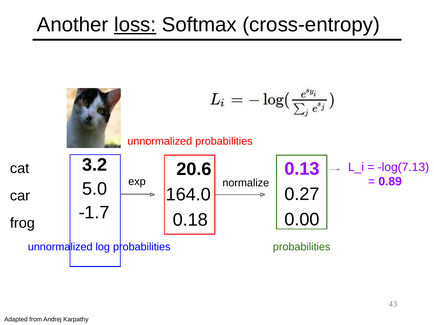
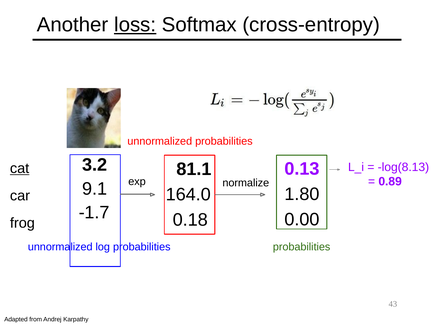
20.6: 20.6 -> 81.1 (194, 170)
log(7.13: log(7.13 -> log(8.13 (403, 167)
cat underline: none -> present (20, 169)
5.0: 5.0 -> 9.1 (95, 189)
0.27: 0.27 -> 1.80 (302, 194)
